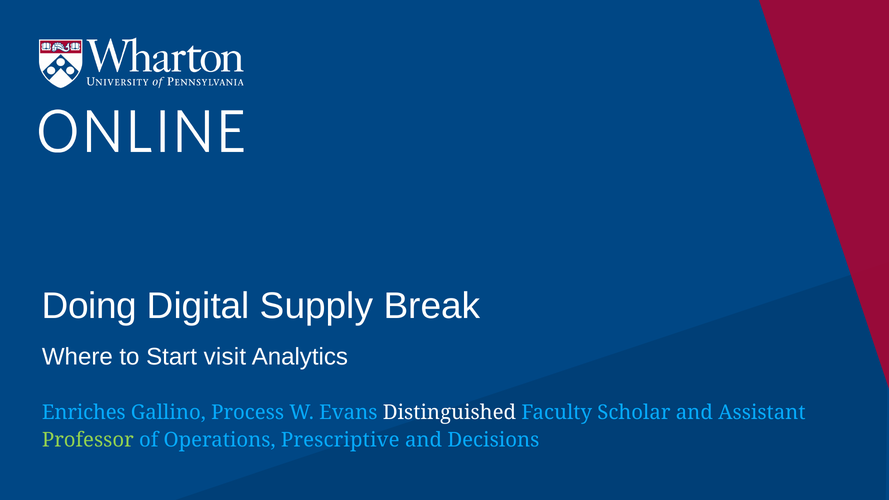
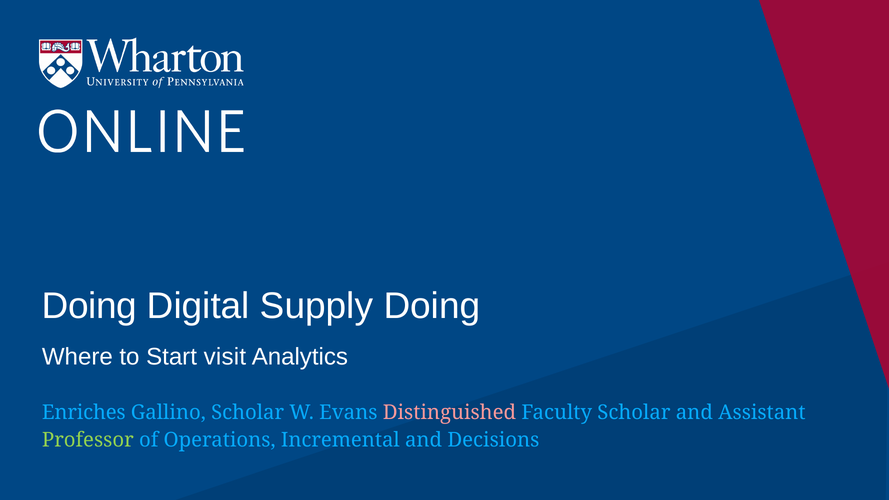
Supply Break: Break -> Doing (432, 306)
Gallino Process: Process -> Scholar (248, 412)
Distinguished colour: white -> pink (449, 412)
Prescriptive: Prescriptive -> Incremental (340, 440)
